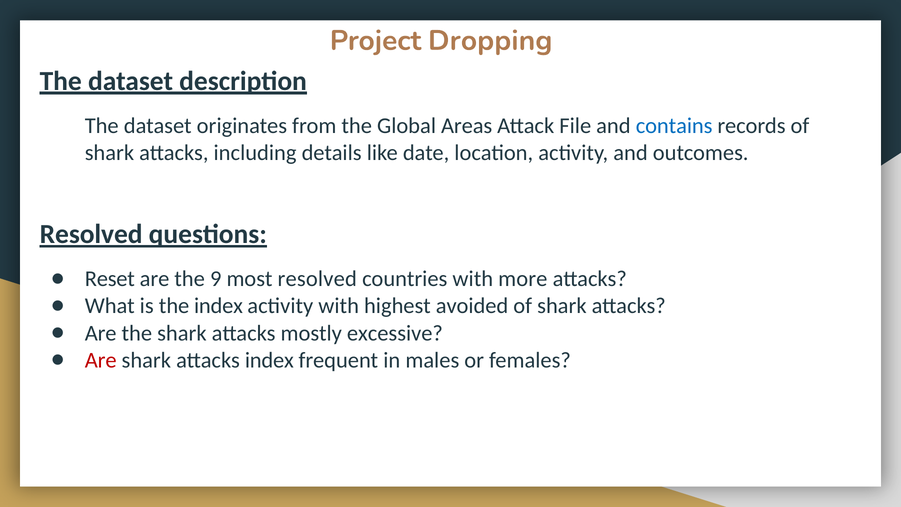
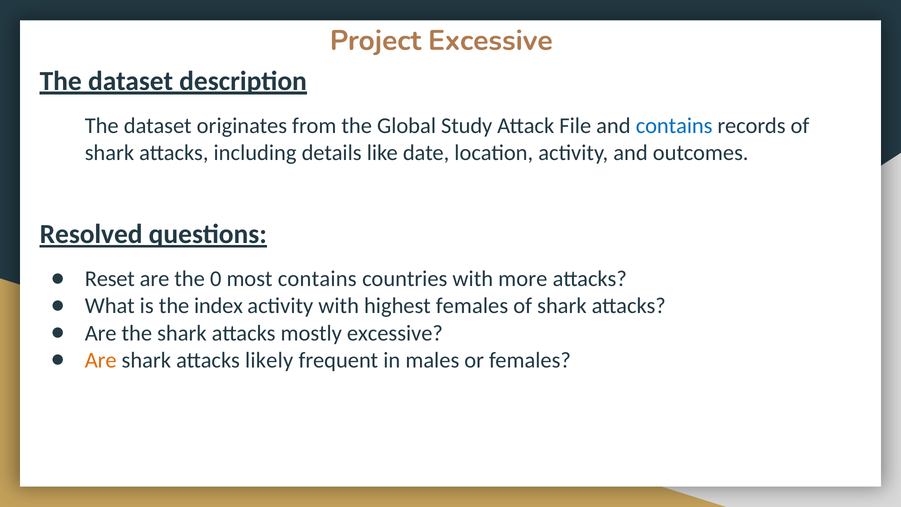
Project Dropping: Dropping -> Excessive (490, 41)
Areas: Areas -> Study (467, 126)
9: 9 -> 0 (216, 279)
most resolved: resolved -> contains (317, 279)
highest avoided: avoided -> females (472, 306)
Are colour: red -> orange (101, 360)
attacks index: index -> likely (269, 360)
